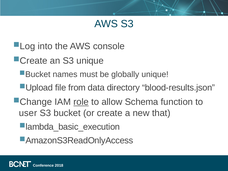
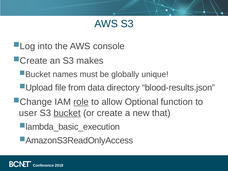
S3 unique: unique -> makes (90, 61)
Schema: Schema -> Optional (142, 102)
bucket underline: none -> present (67, 113)
